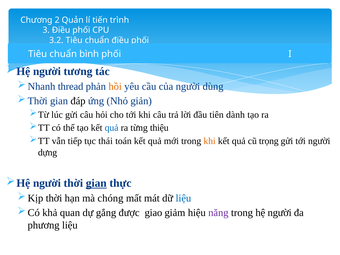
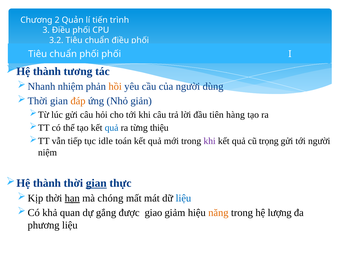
chuẩn bình: bình -> phối (89, 54)
người: người -> thành (47, 71)
thread: thread -> nhiệm (71, 86)
đáp colour: black -> orange (78, 101)
dành: dành -> hàng (235, 115)
thái: thái -> idle (106, 141)
khi colour: orange -> purple (210, 141)
dựng: dựng -> niệm (47, 152)
người: người -> thành (47, 183)
hạn underline: none -> present (72, 198)
năng colour: purple -> orange (218, 213)
hệ người: người -> lượng (280, 213)
